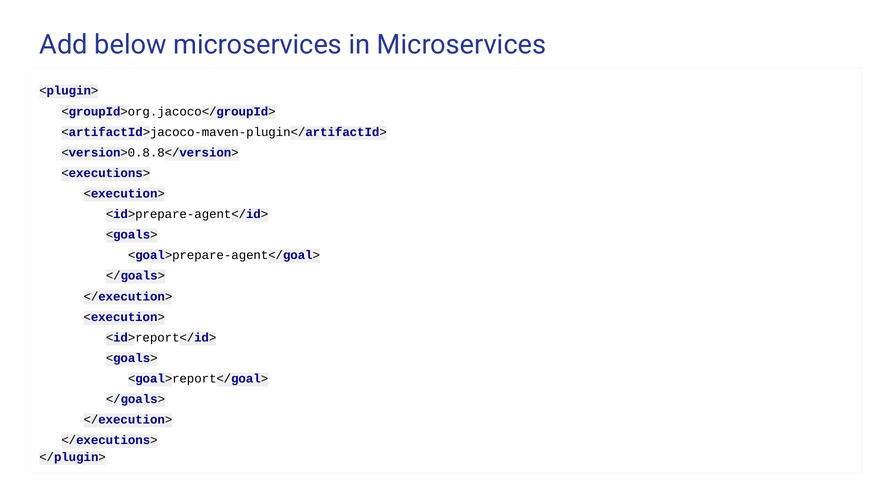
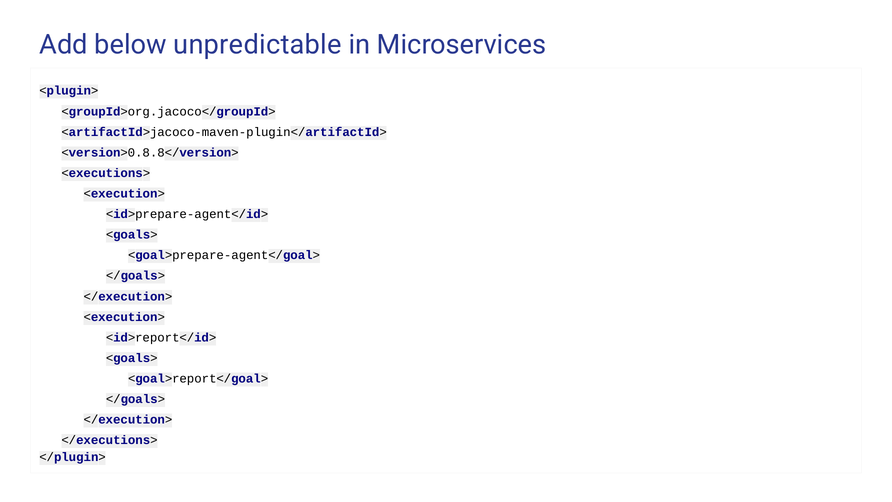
below microservices: microservices -> unpredictable (257, 45)
